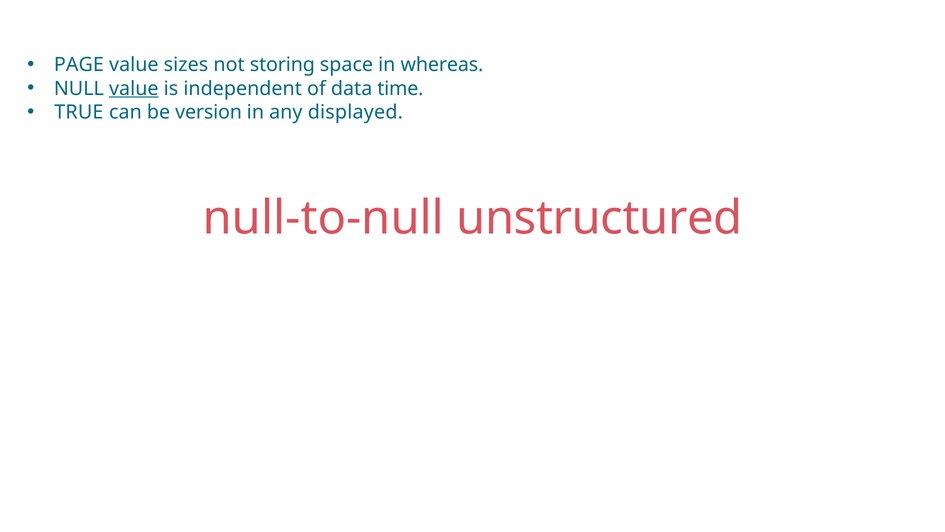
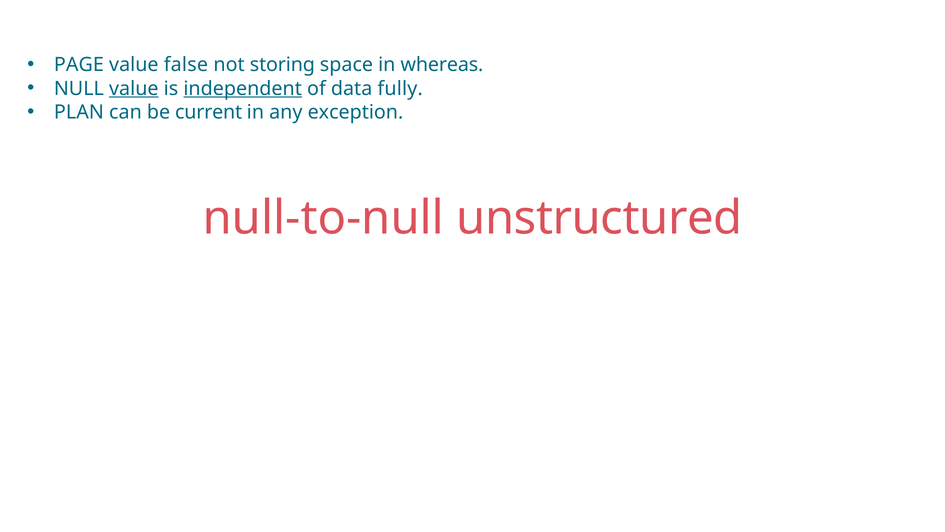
sizes: sizes -> false (186, 65)
independent underline: none -> present (243, 88)
time: time -> fully (400, 88)
TRUE: TRUE -> PLAN (79, 112)
version: version -> current (209, 112)
displayed: displayed -> exception (355, 112)
